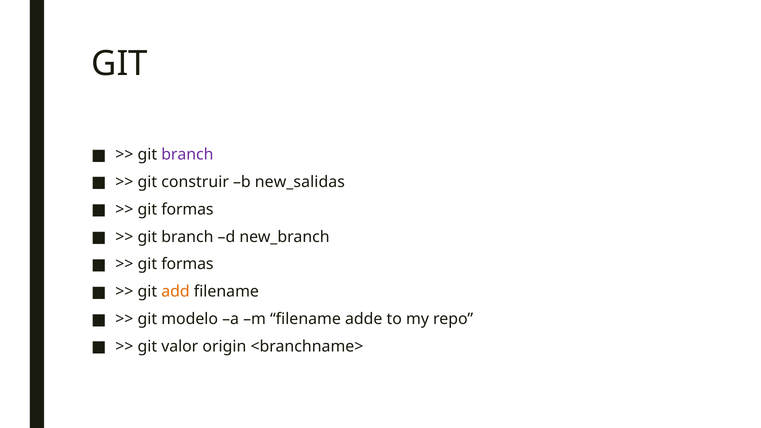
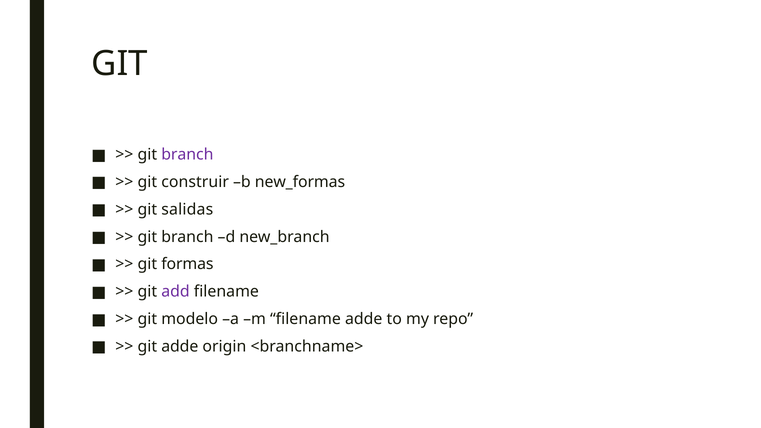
new_salidas: new_salidas -> new_formas (300, 182)
formas: formas -> salidas (187, 209)
add colour: orange -> purple (175, 292)
git valor: valor -> adde (180, 347)
